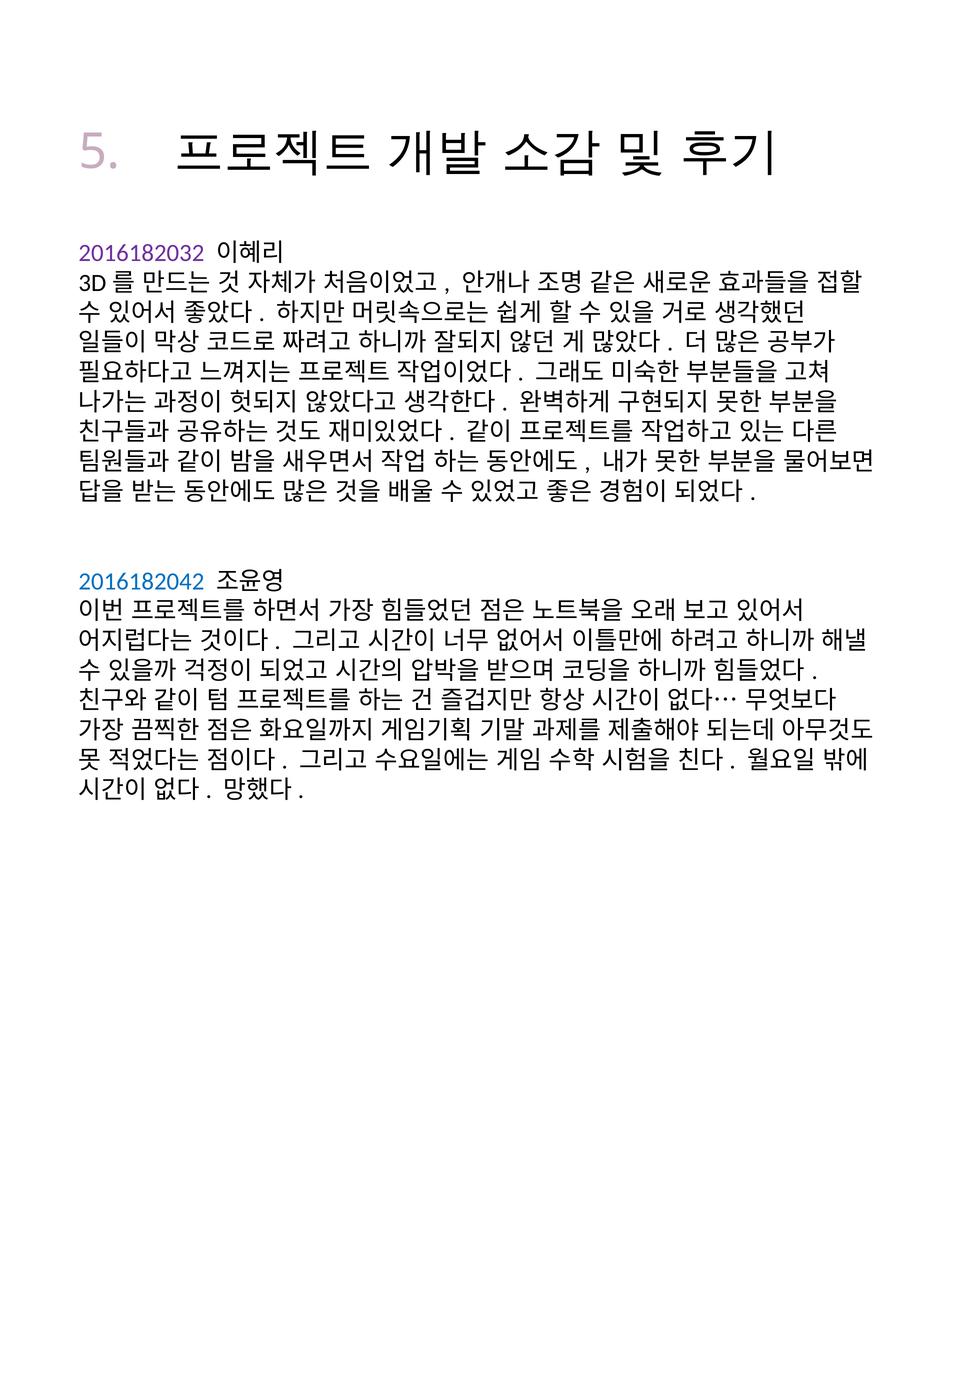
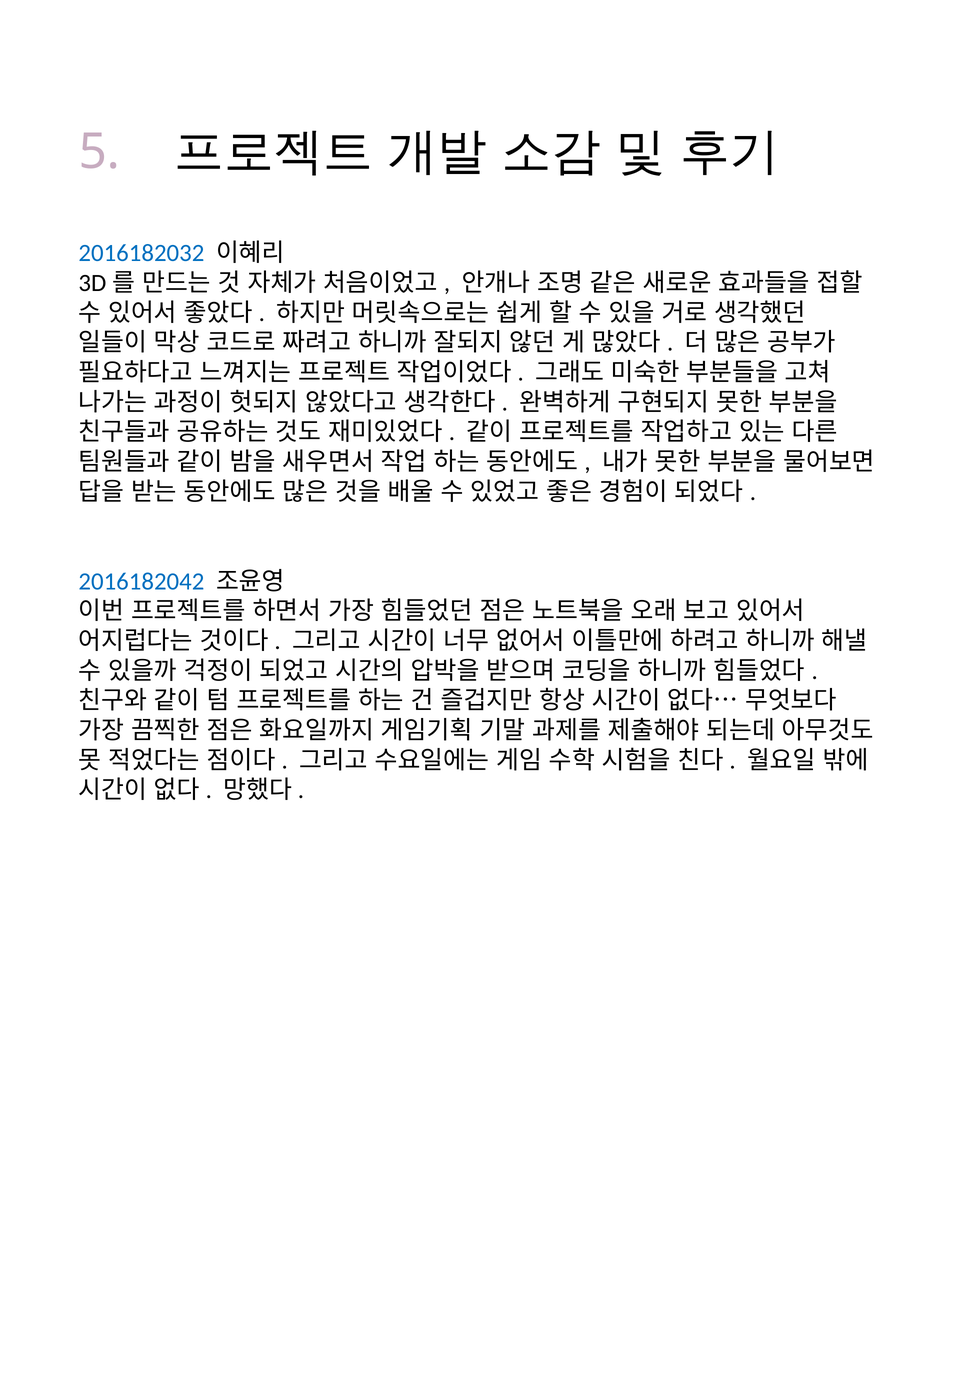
2016182032 colour: purple -> blue (141, 253)
